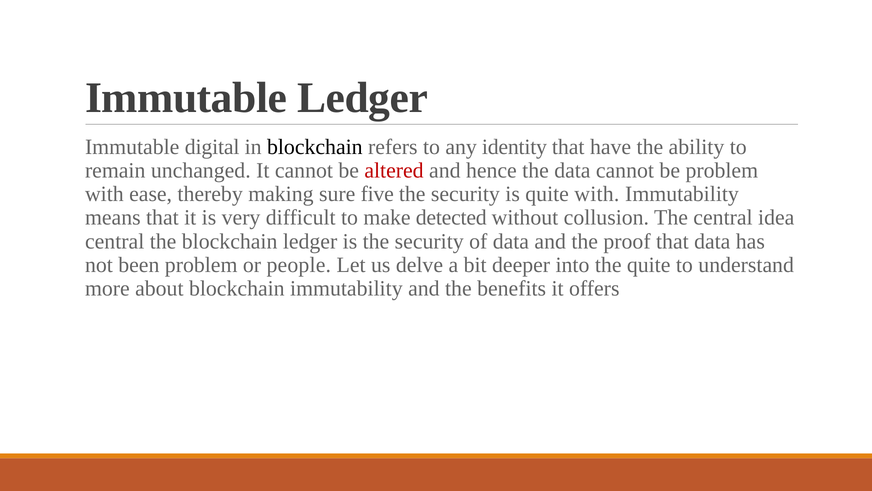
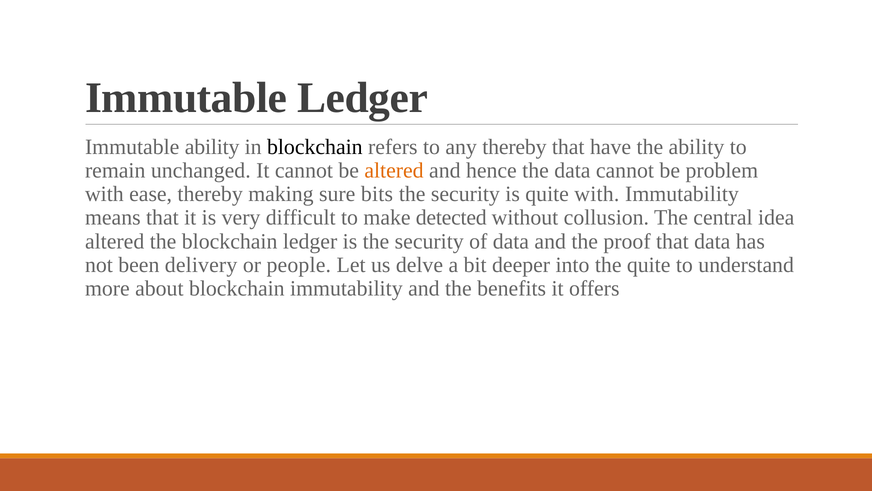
Immutable digital: digital -> ability (212, 147)
any identity: identity -> thereby (514, 147)
altered colour: red -> orange (394, 170)
five: five -> bits (377, 194)
central: central -> altered (115, 241)
been problem: problem -> delivery (201, 265)
